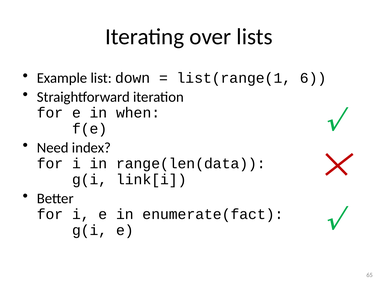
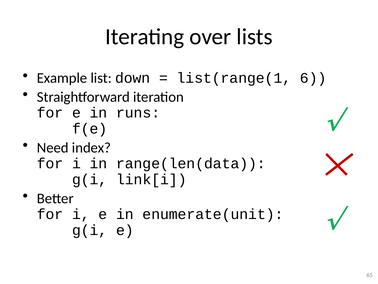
when: when -> runs (138, 113)
enumerate(fact: enumerate(fact -> enumerate(unit (213, 214)
